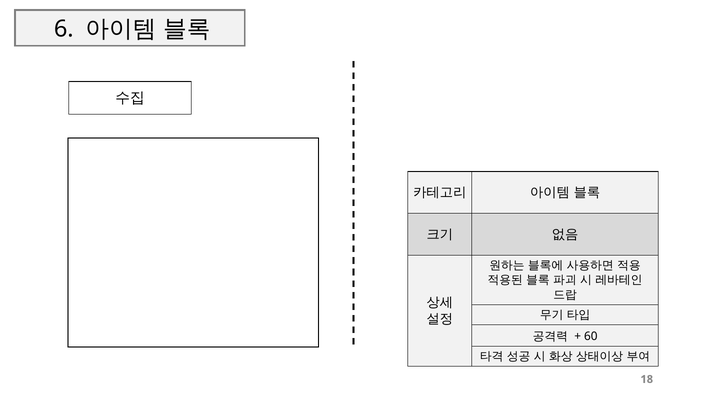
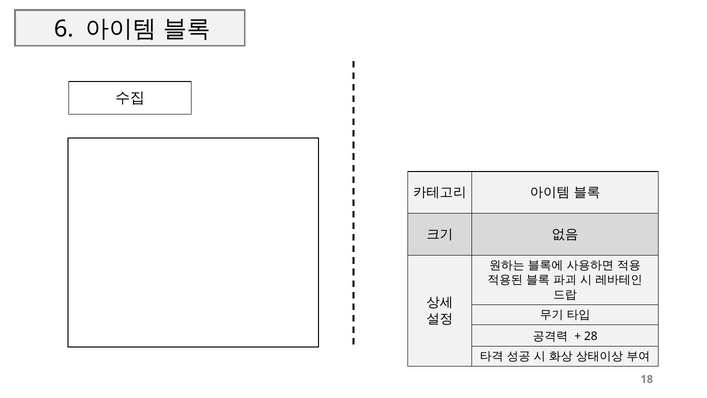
60: 60 -> 28 (591, 336)
